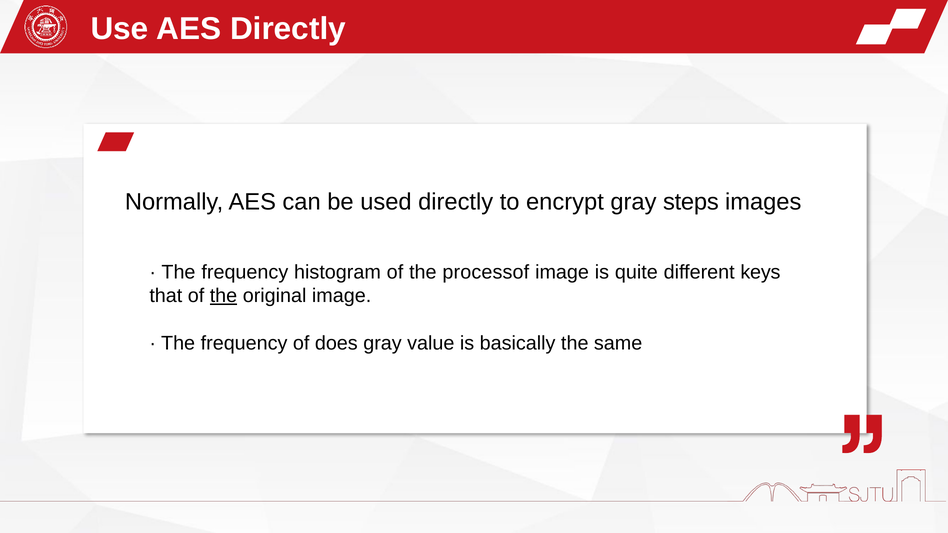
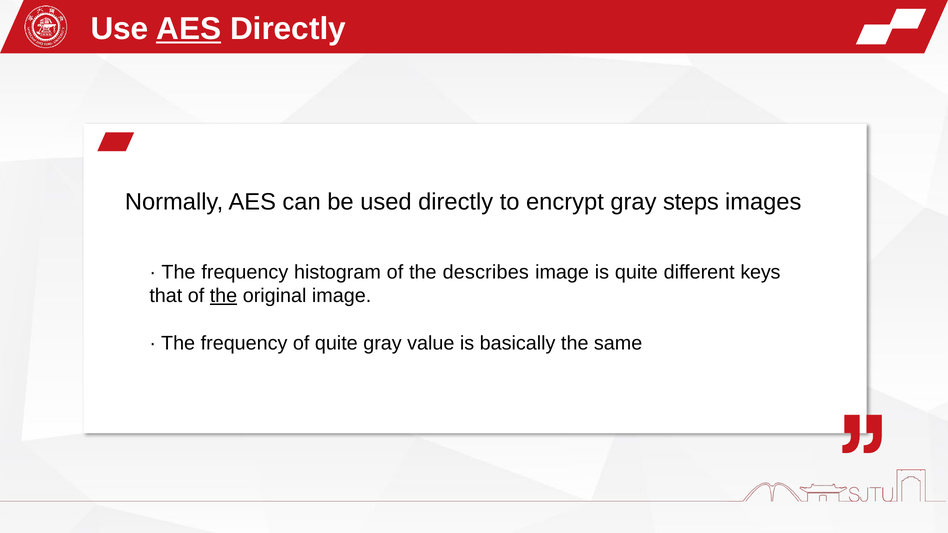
AES underline: none -> present (189, 29)
processof: processof -> describes (486, 272)
of does: does -> quite (336, 343)
